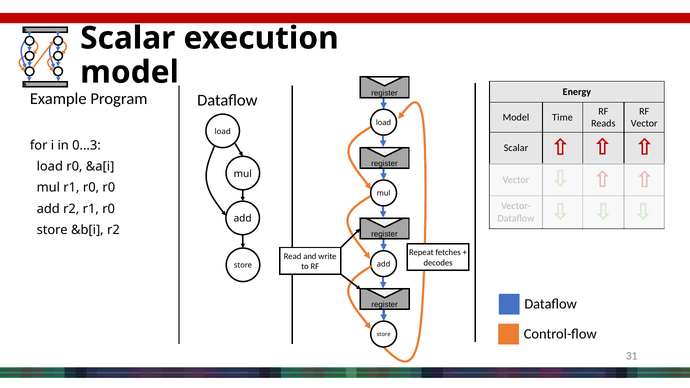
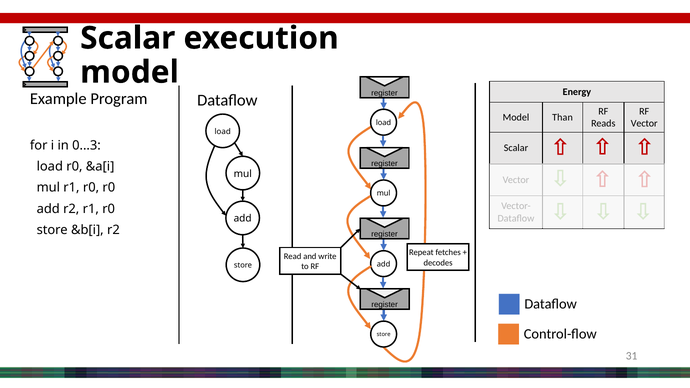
Time: Time -> Than (563, 117)
